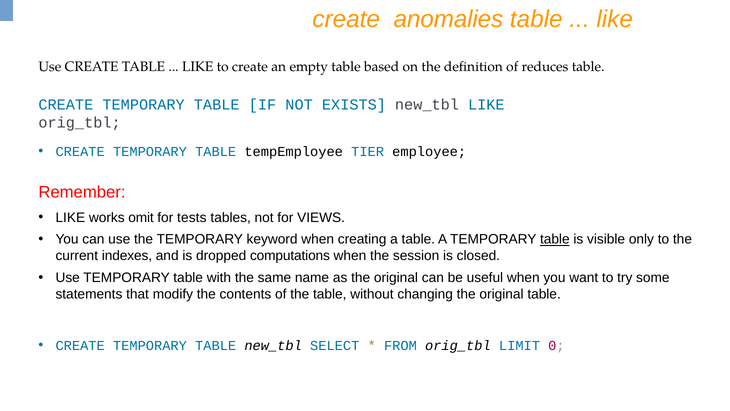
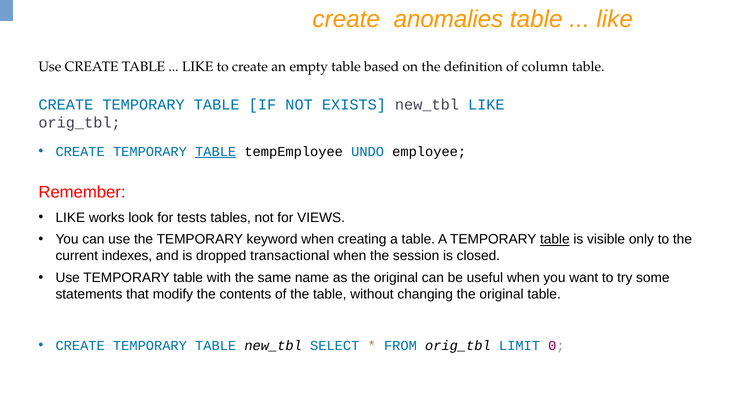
reduces: reduces -> column (545, 67)
TABLE underline: none -> present (216, 152)
TIER: TIER -> UNDO (368, 152)
omit: omit -> look (141, 217)
computations: computations -> transactional (290, 256)
